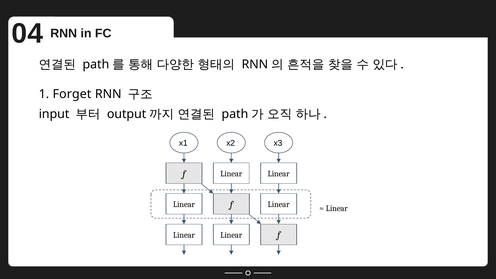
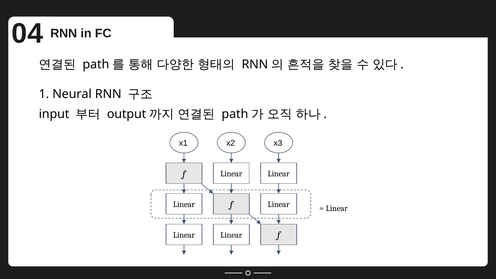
Forget: Forget -> Neural (72, 94)
